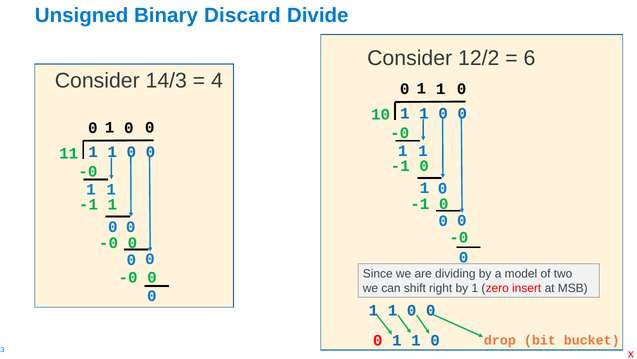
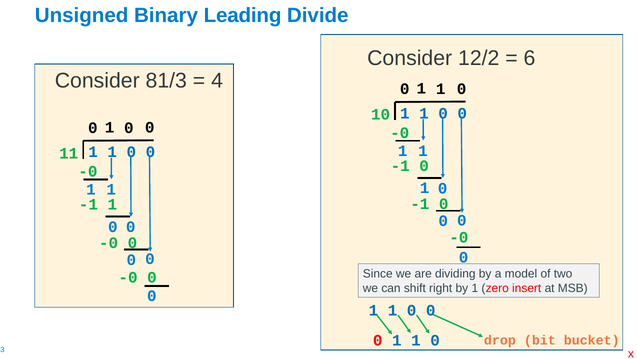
Discard: Discard -> Leading (243, 15)
14/3: 14/3 -> 81/3 (166, 81)
